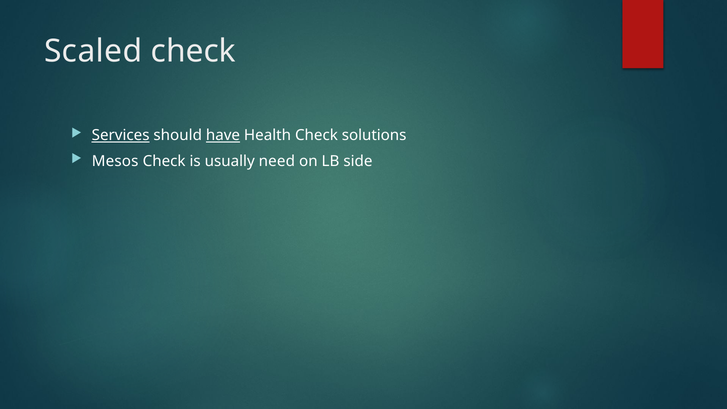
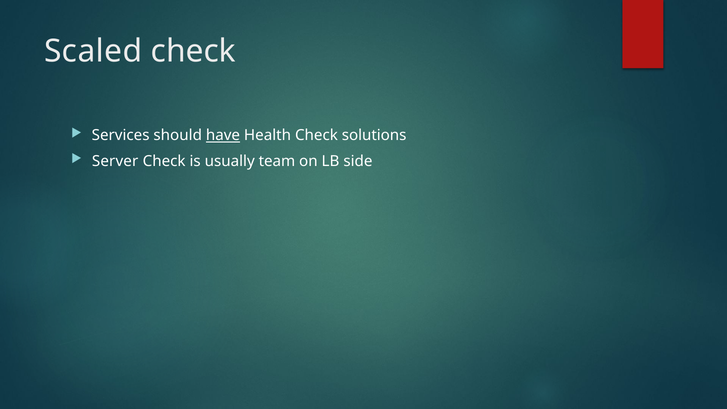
Services underline: present -> none (121, 135)
Mesos: Mesos -> Server (115, 161)
need: need -> team (277, 161)
